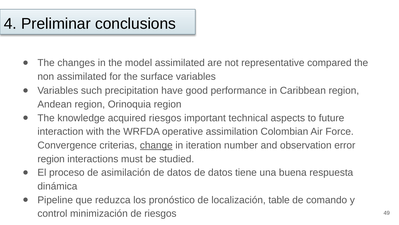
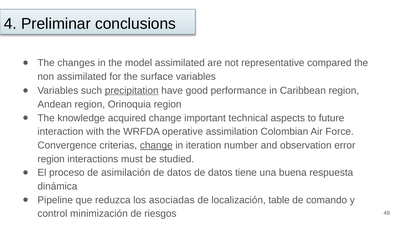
precipitation underline: none -> present (132, 90)
acquired riesgos: riesgos -> change (165, 118)
pronóstico: pronóstico -> asociadas (172, 199)
